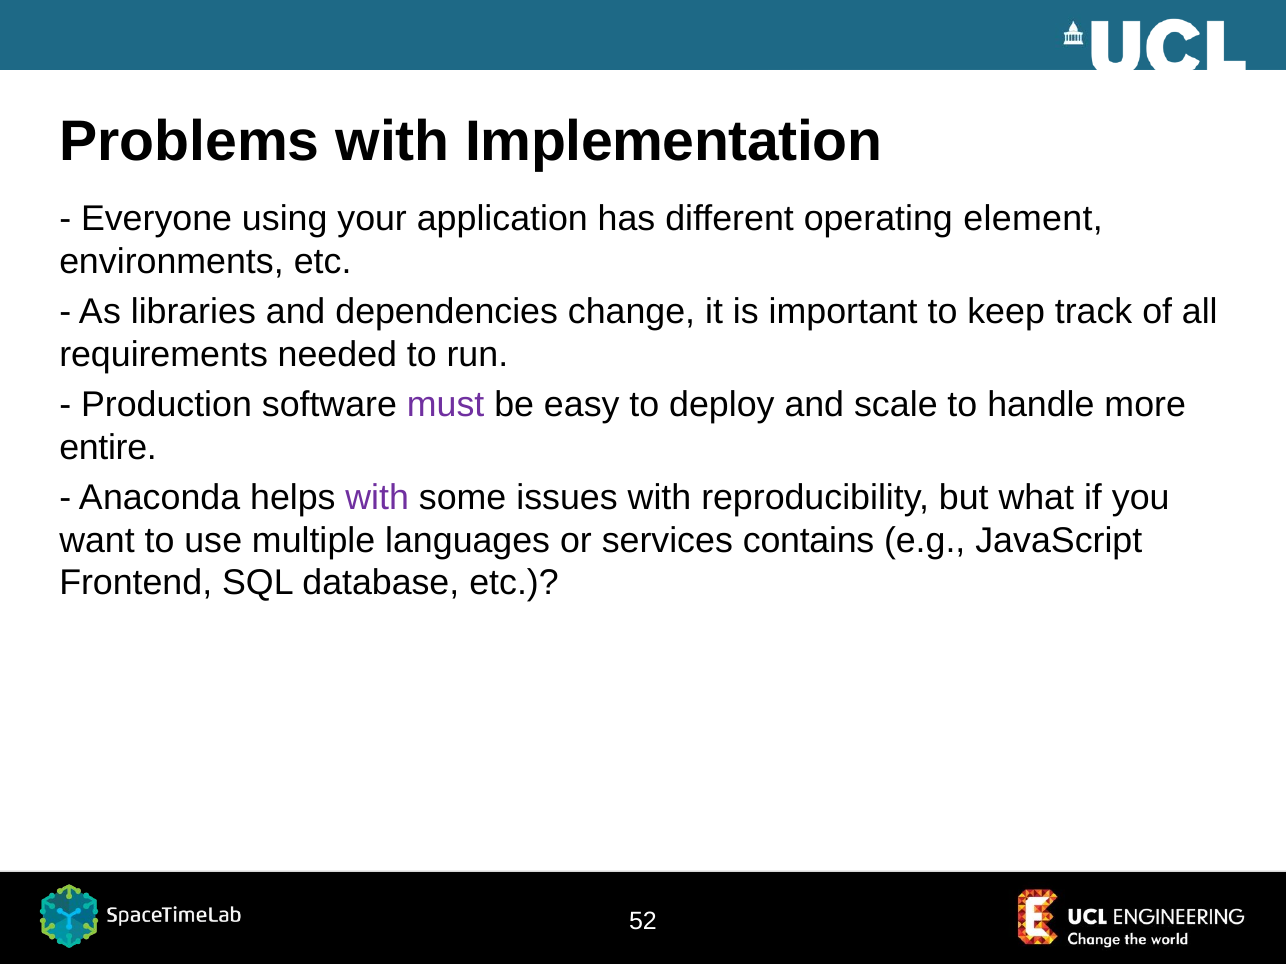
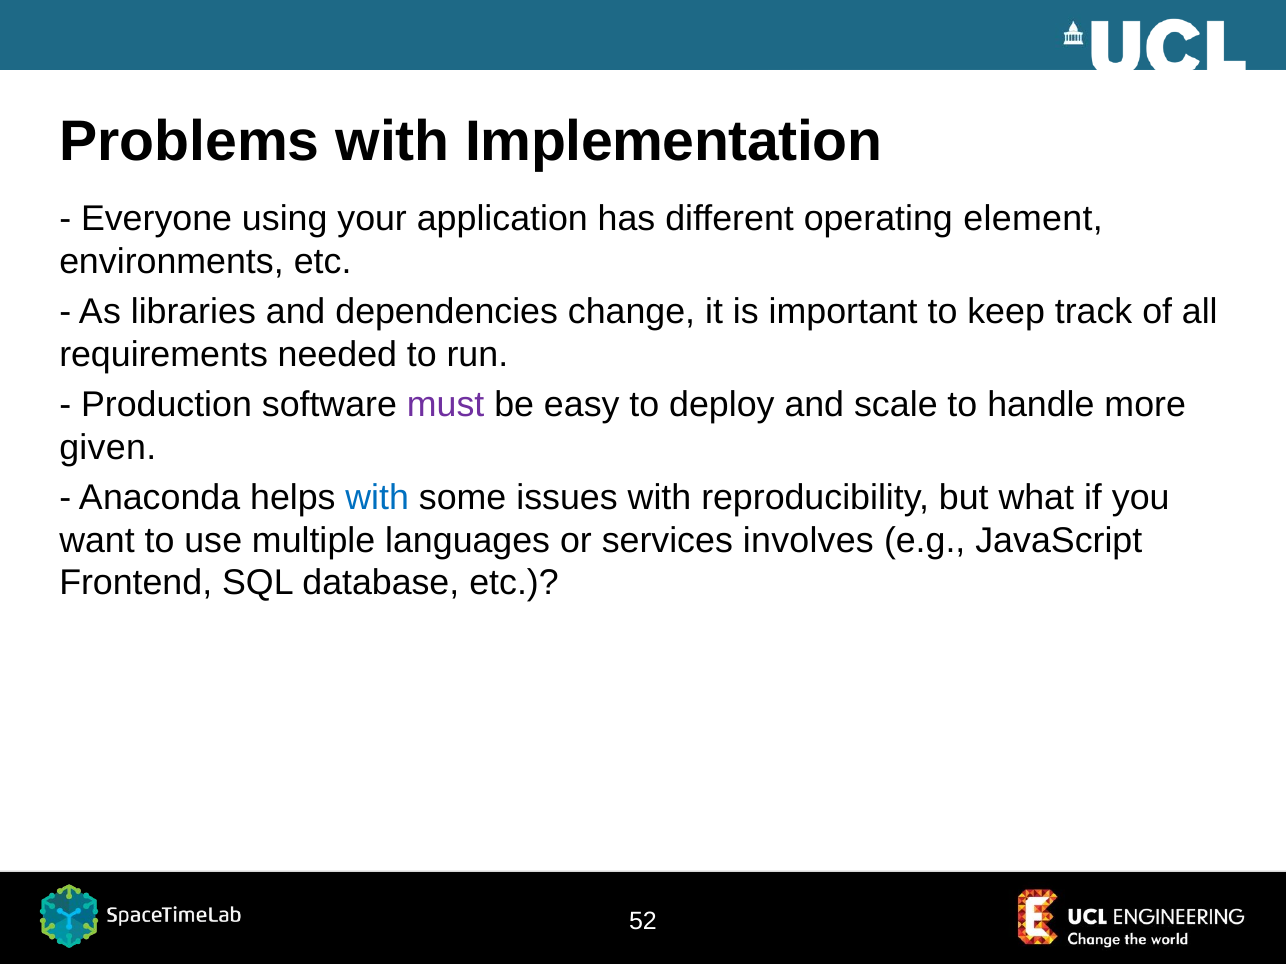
entire: entire -> given (108, 448)
with colour: purple -> blue (377, 498)
contains: contains -> involves (808, 541)
